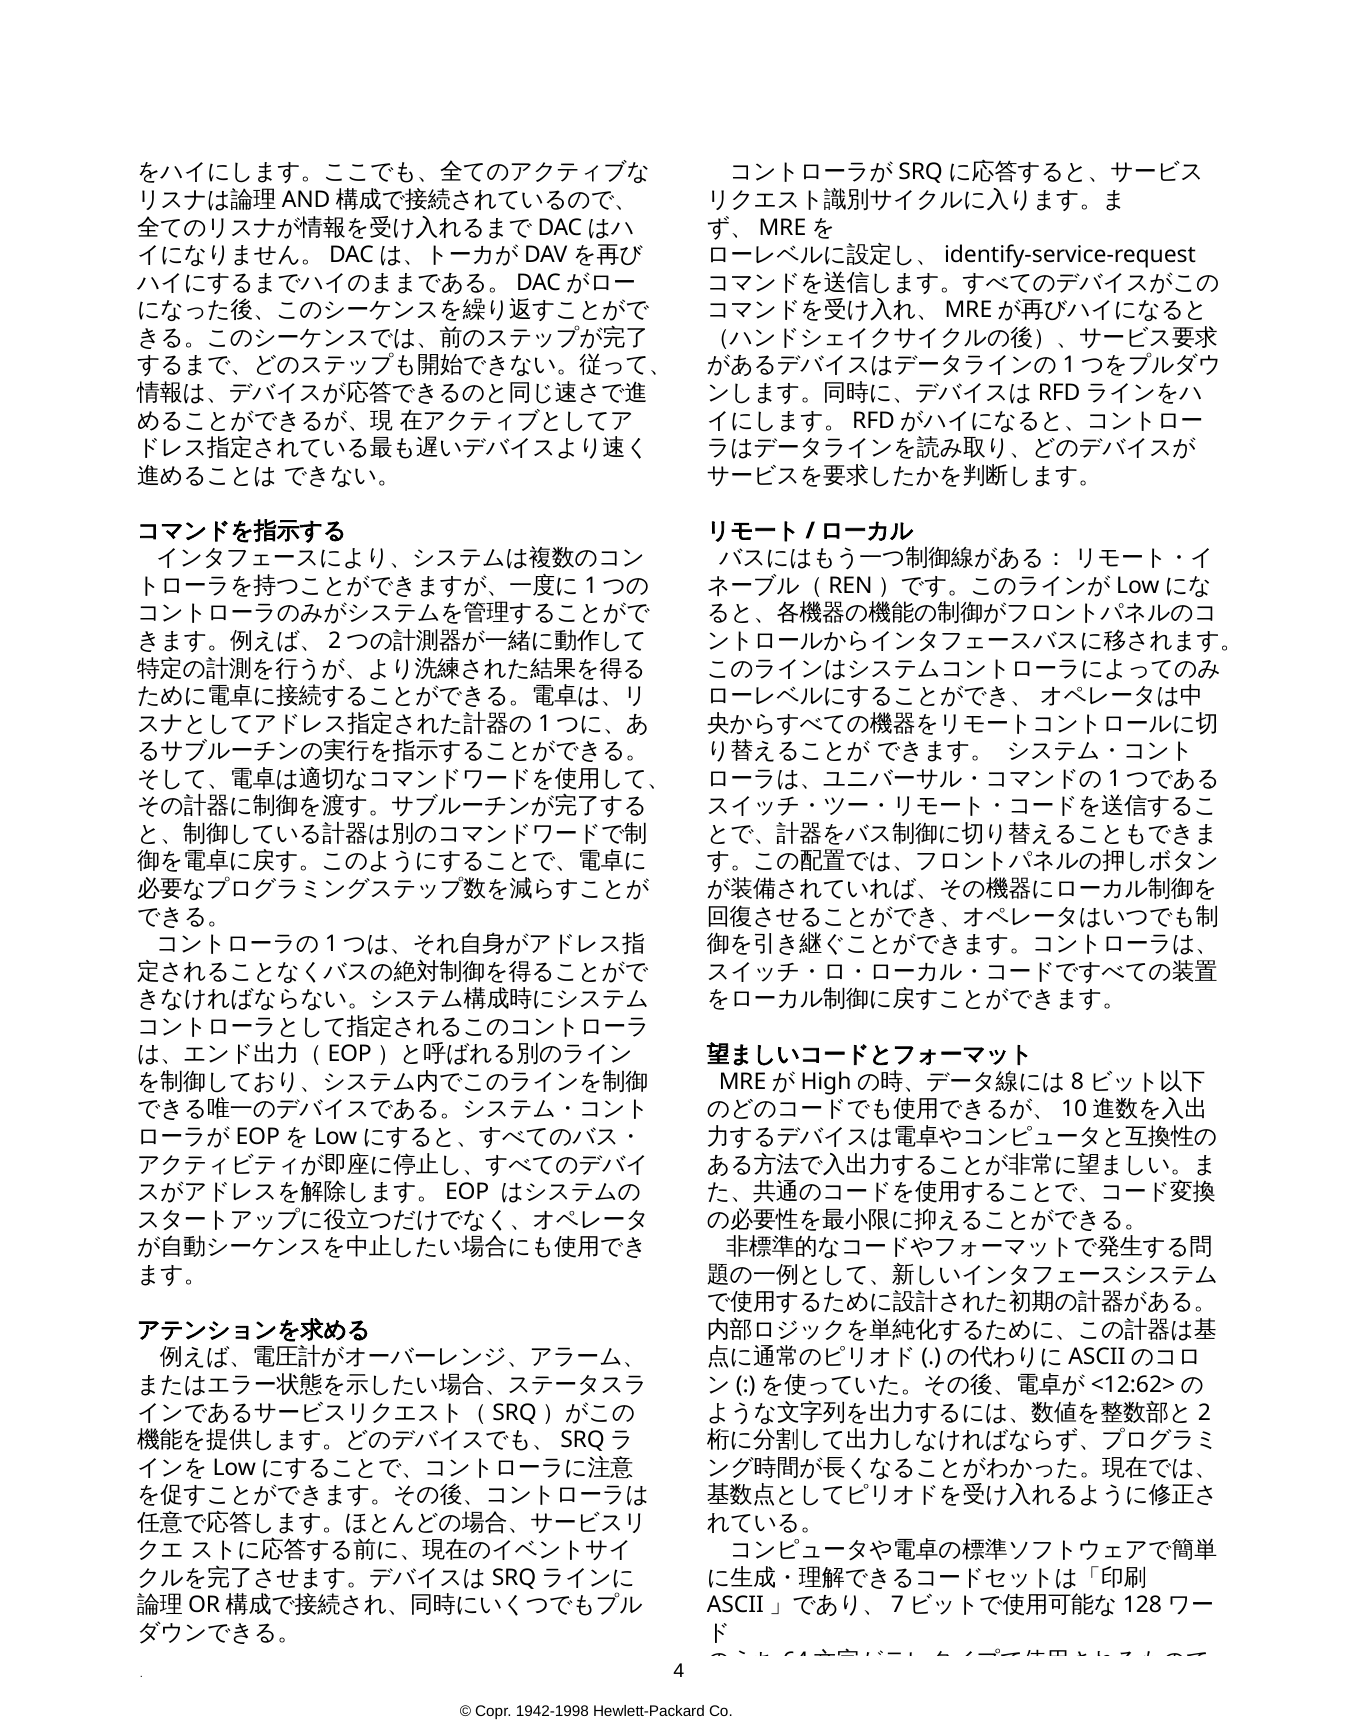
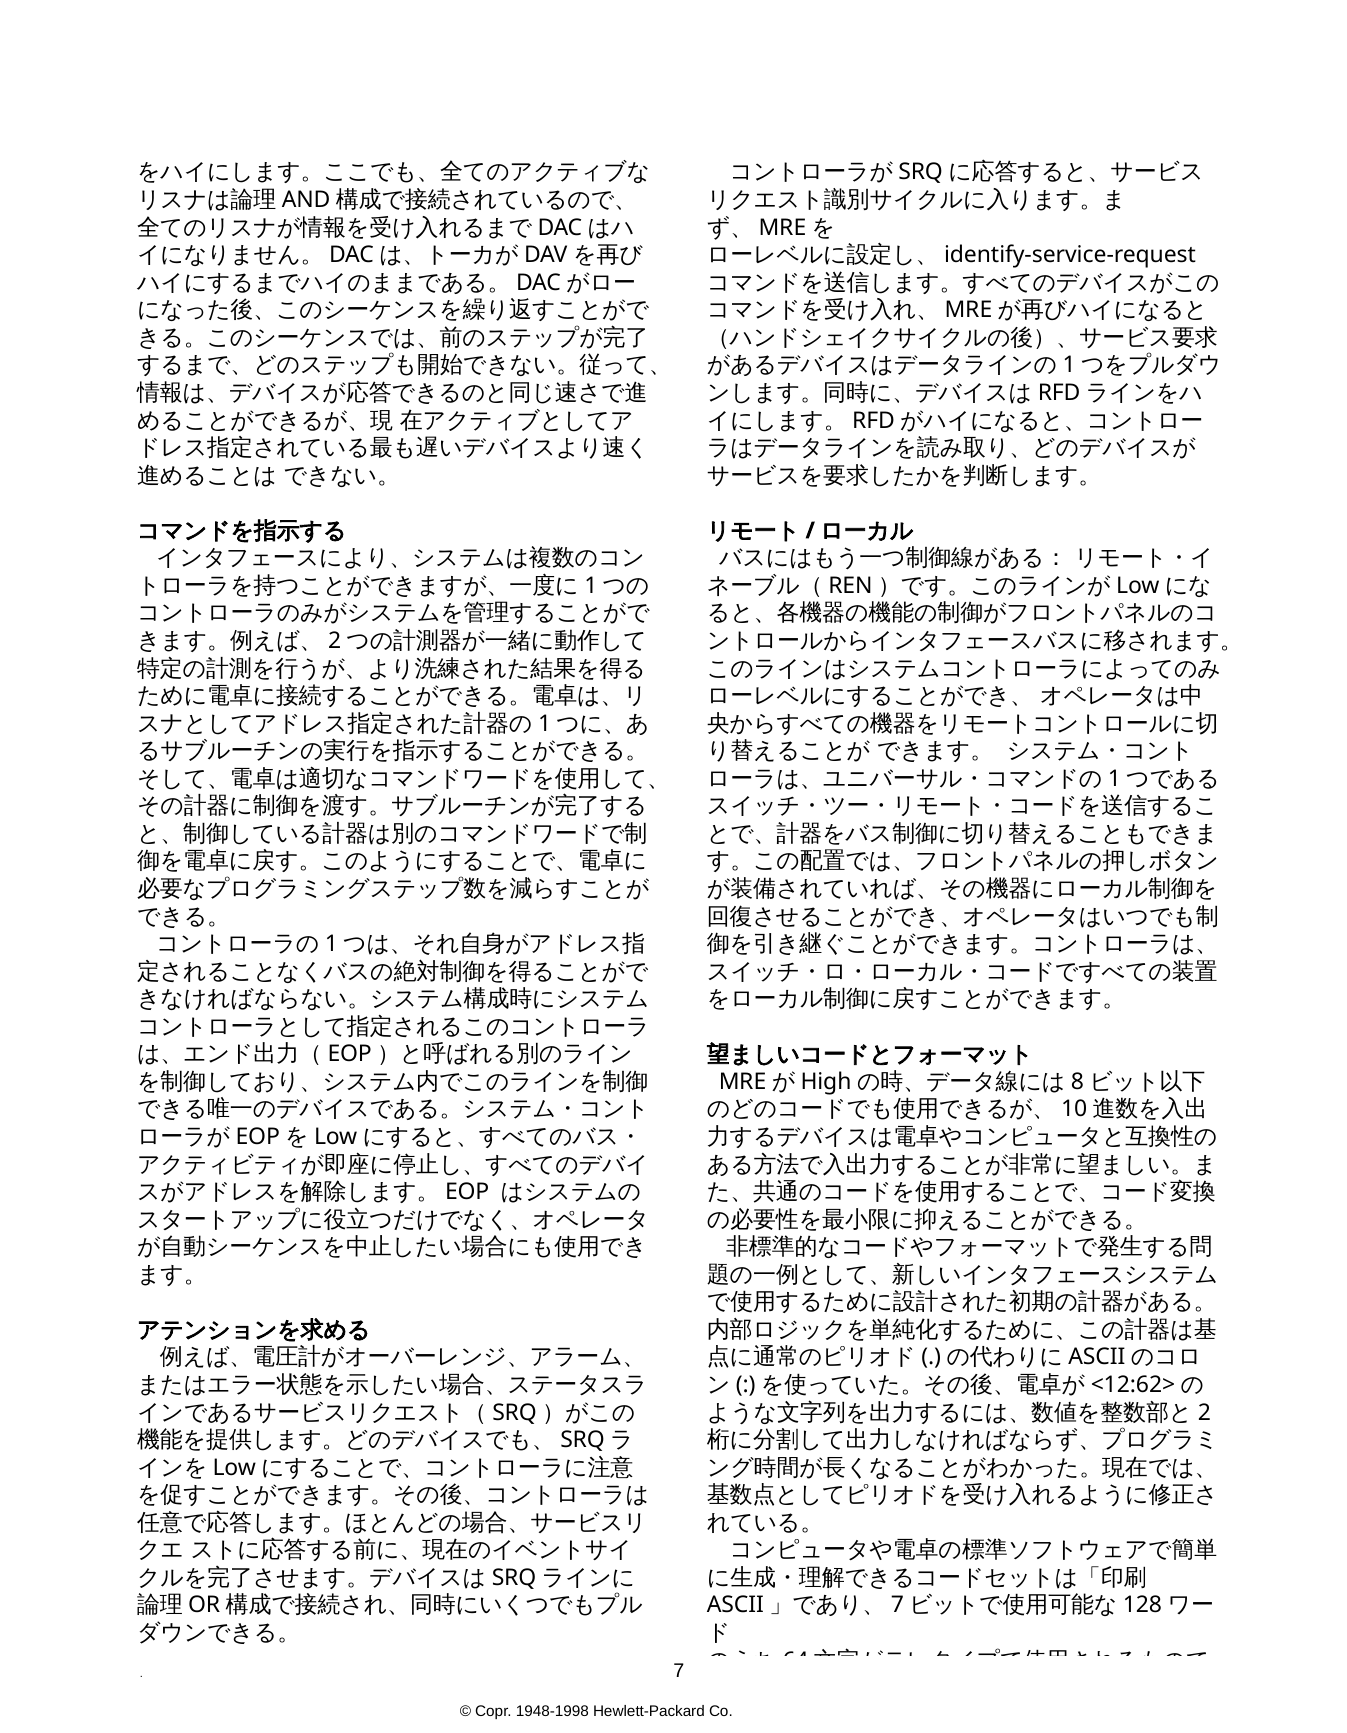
4: 4 -> 7 (679, 1671)
1942-1998: 1942-1998 -> 1948-1998 (552, 1712)
